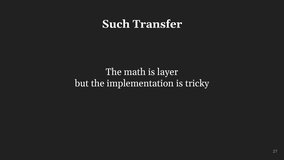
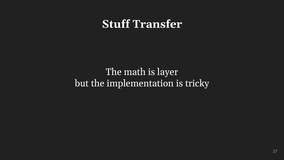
Such: Such -> Stuff (116, 24)
